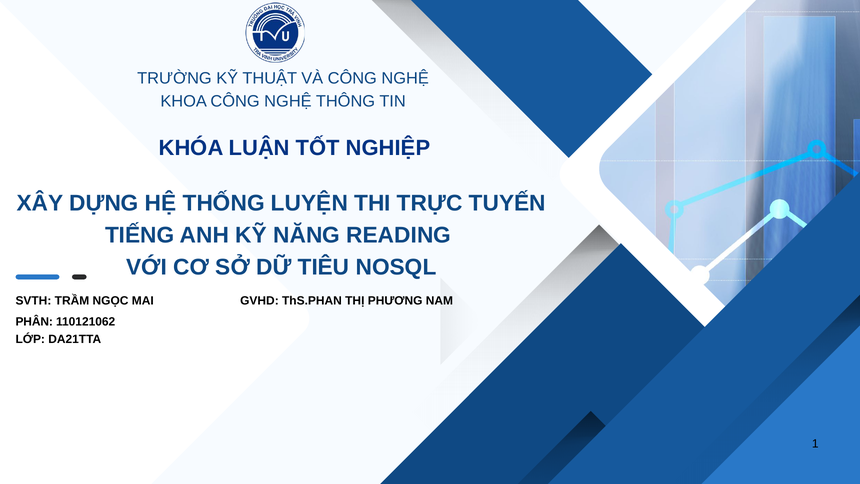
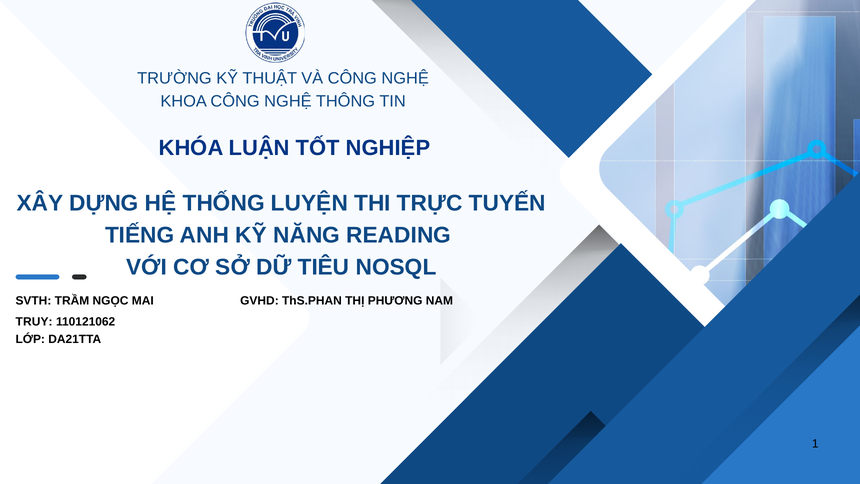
PHÂN: PHÂN -> TRUY (34, 322)
